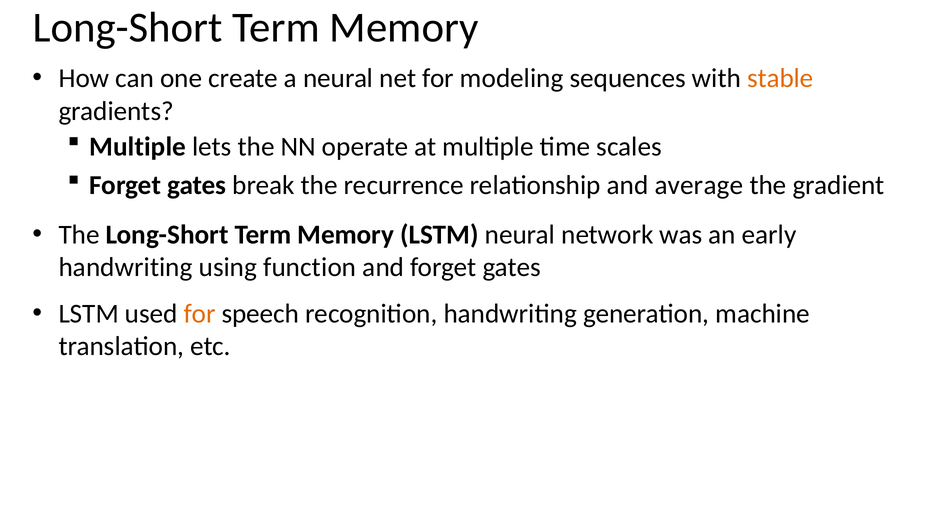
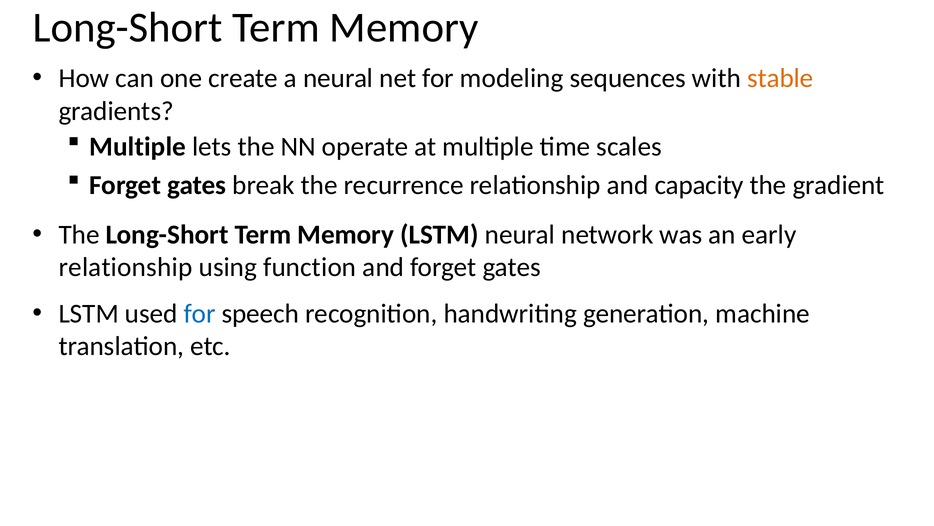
average: average -> capacity (699, 185)
handwriting: handwriting -> relationship (126, 267)
for colour: orange -> blue (200, 313)
